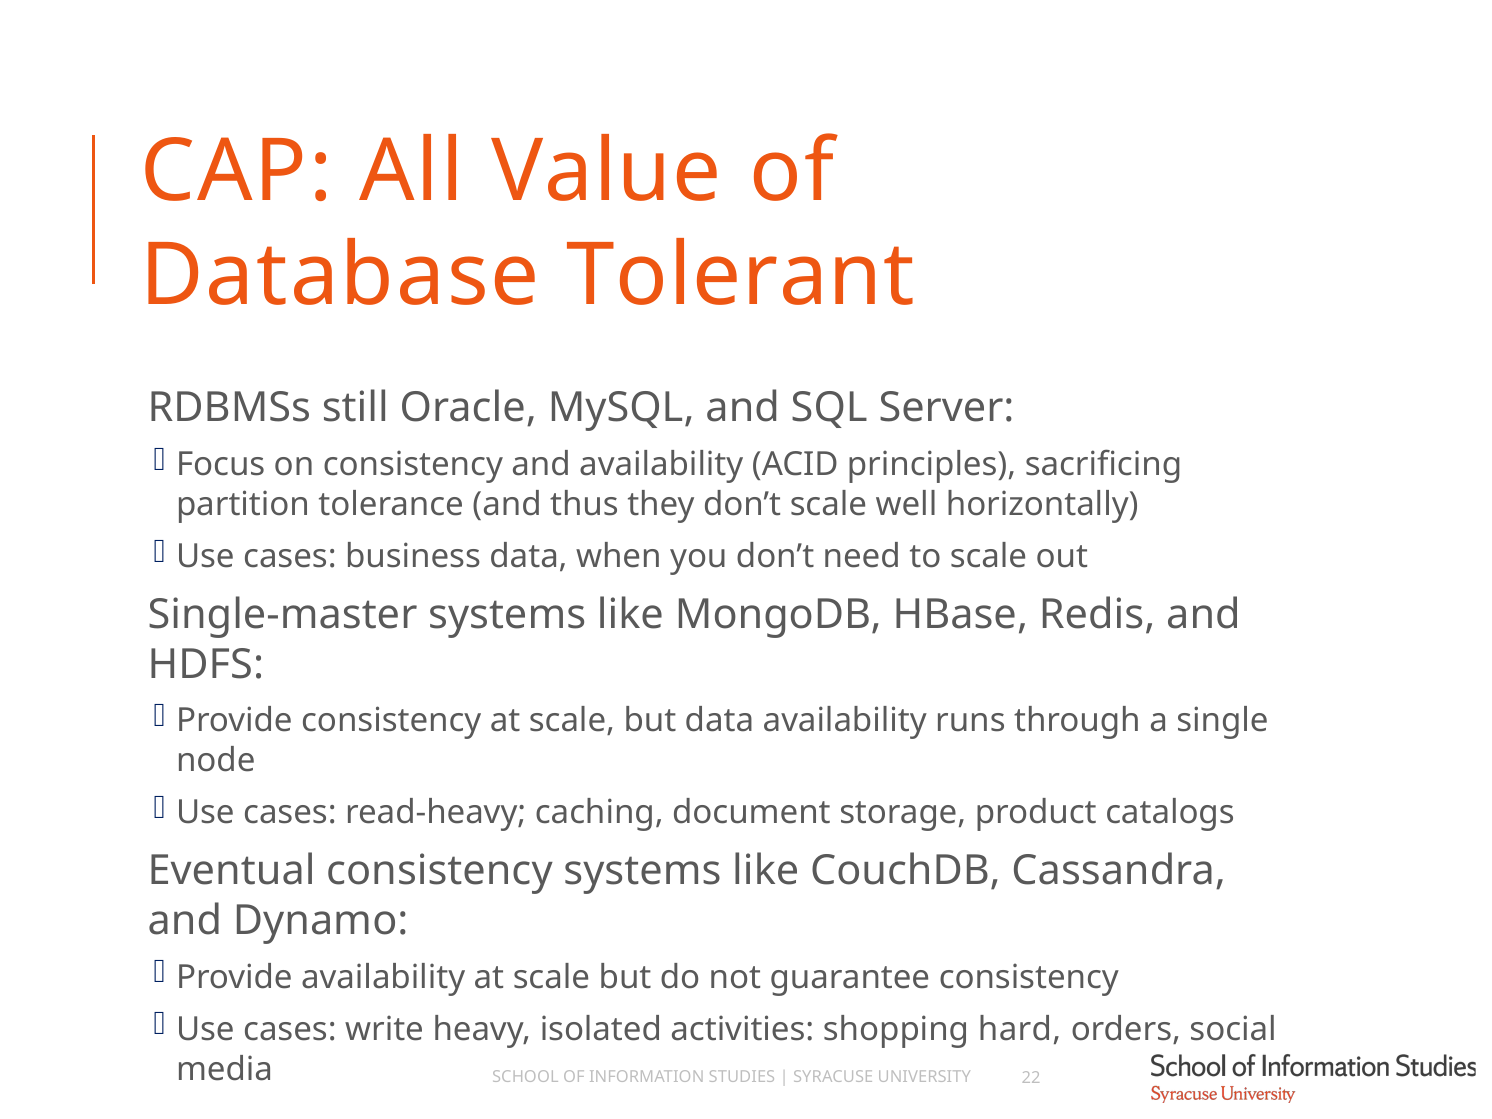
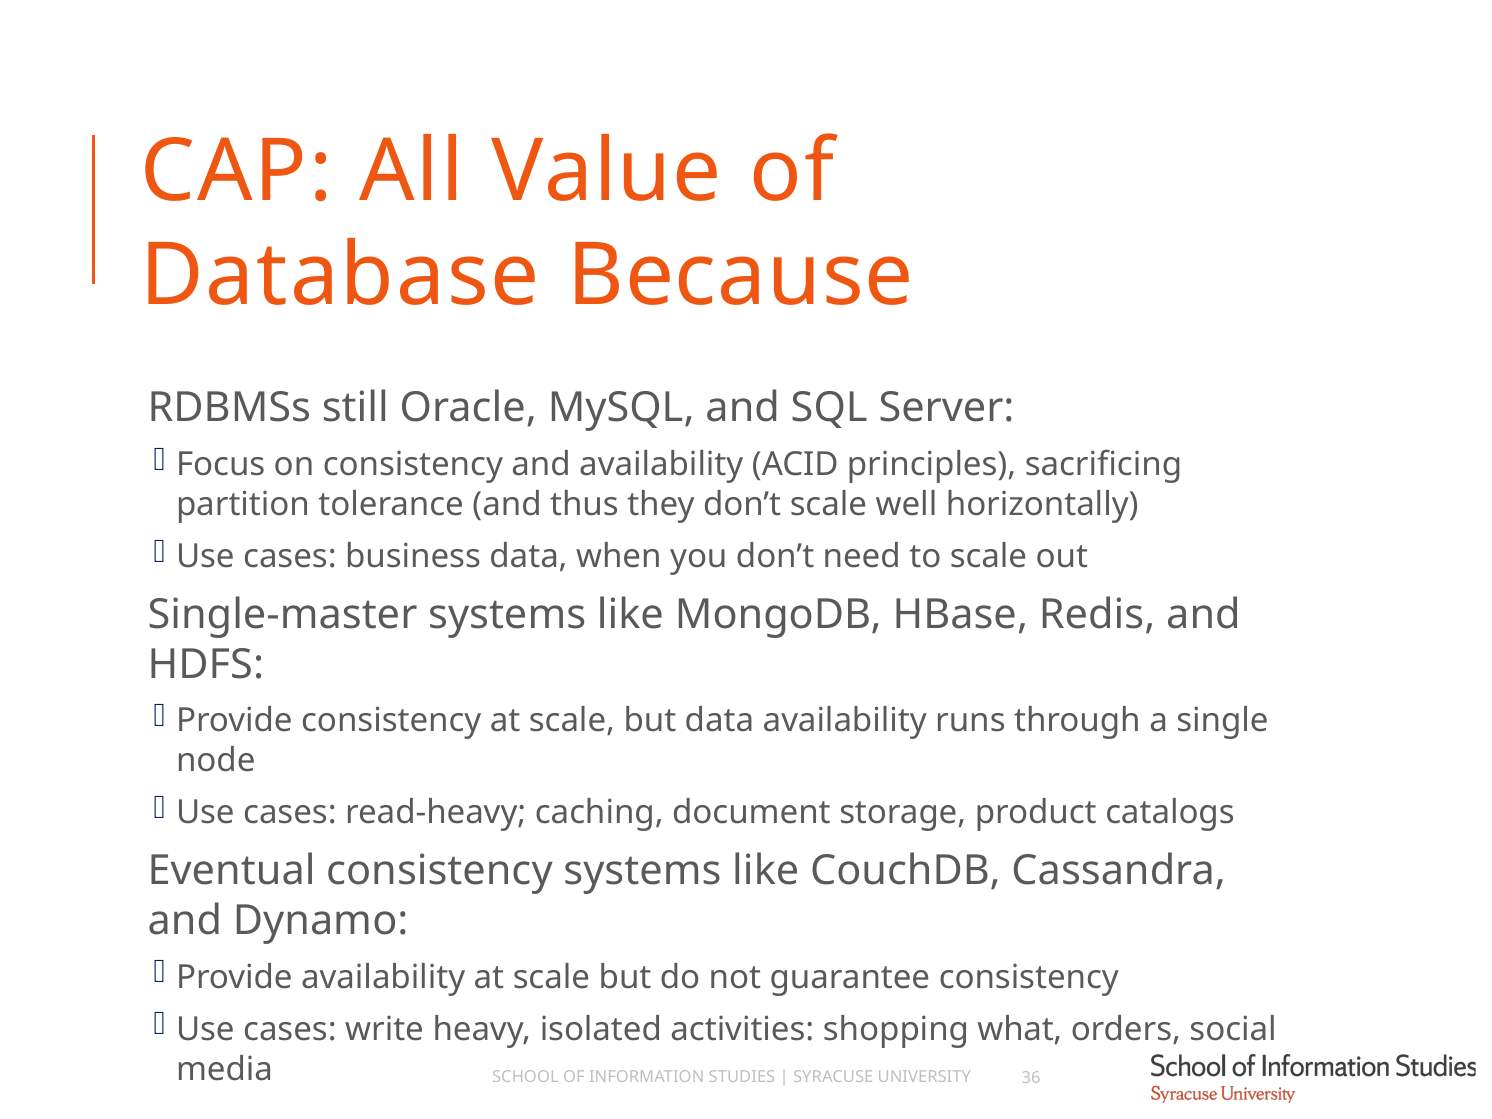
Tolerant: Tolerant -> Because (741, 276)
hard: hard -> what (1020, 1029)
22: 22 -> 36 (1031, 1078)
